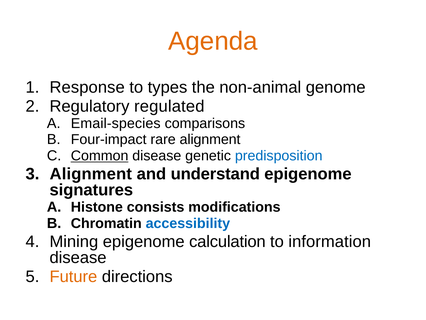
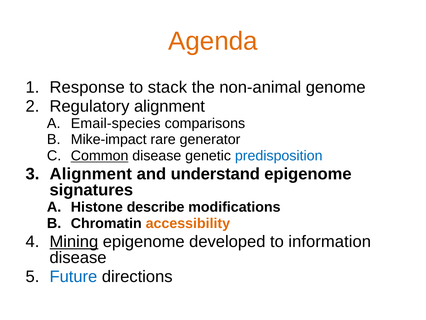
types: types -> stack (167, 87)
Regulatory regulated: regulated -> alignment (169, 106)
Four-impact: Four-impact -> Mike-impact (109, 139)
rare alignment: alignment -> generator (210, 139)
consists: consists -> describe (156, 207)
accessibility colour: blue -> orange (188, 223)
Mining underline: none -> present (74, 241)
calculation: calculation -> developed (227, 241)
Future colour: orange -> blue (73, 276)
